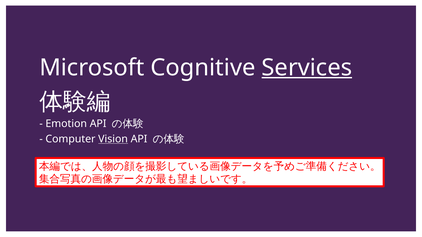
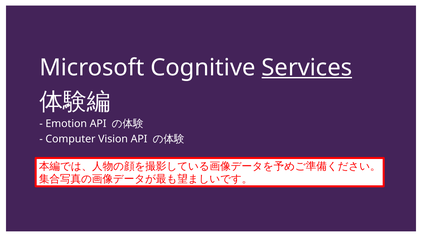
Vision underline: present -> none (113, 139)
